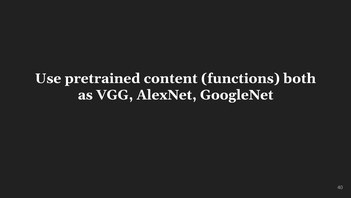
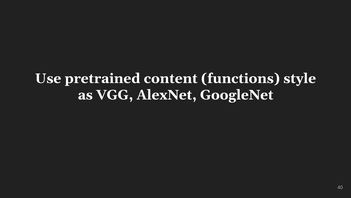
both: both -> style (300, 78)
